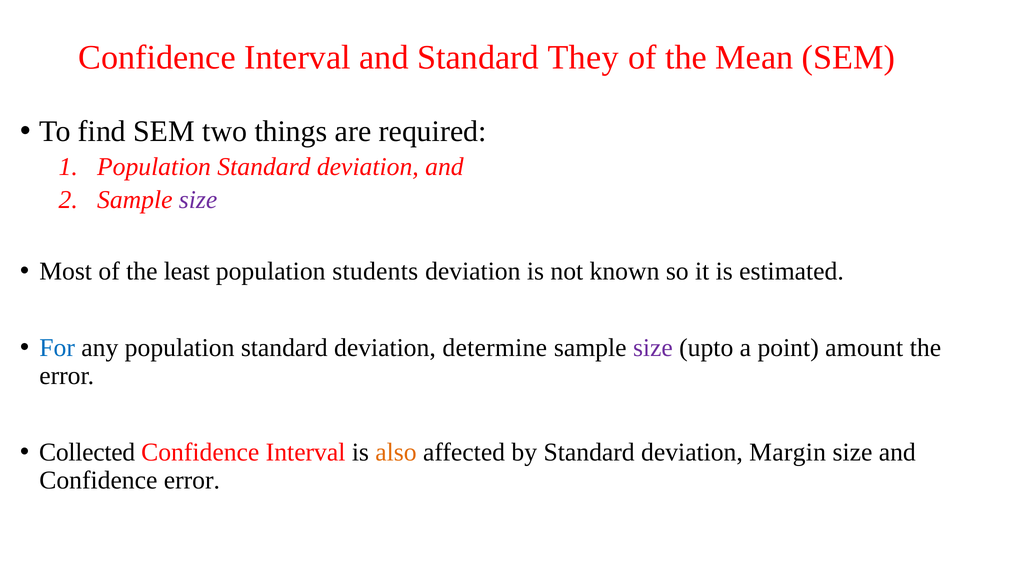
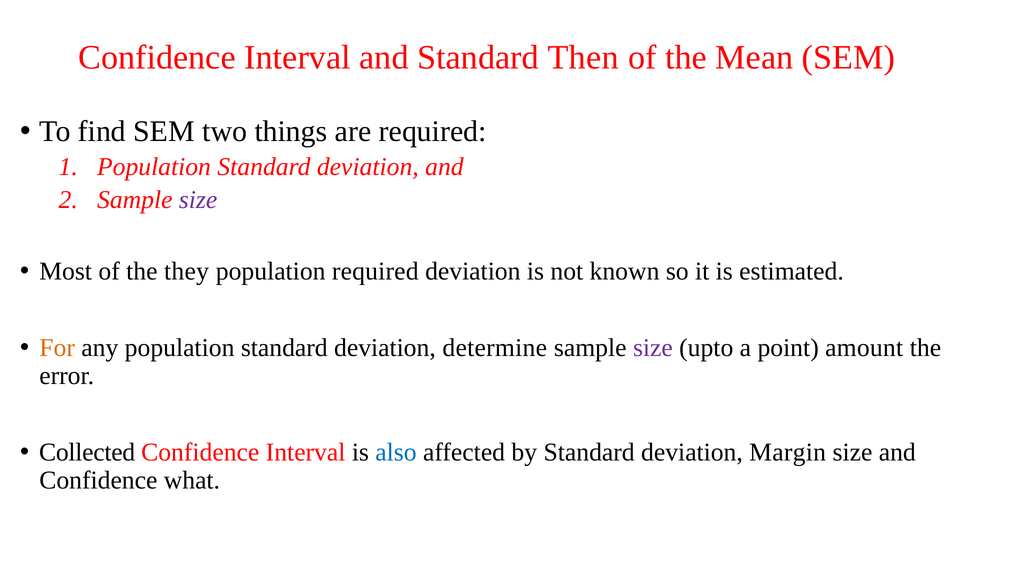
They: They -> Then (583, 57)
least: least -> they (187, 271)
population students: students -> required (375, 271)
For colour: blue -> orange (57, 348)
also colour: orange -> blue (396, 453)
Confidence error: error -> what (192, 480)
